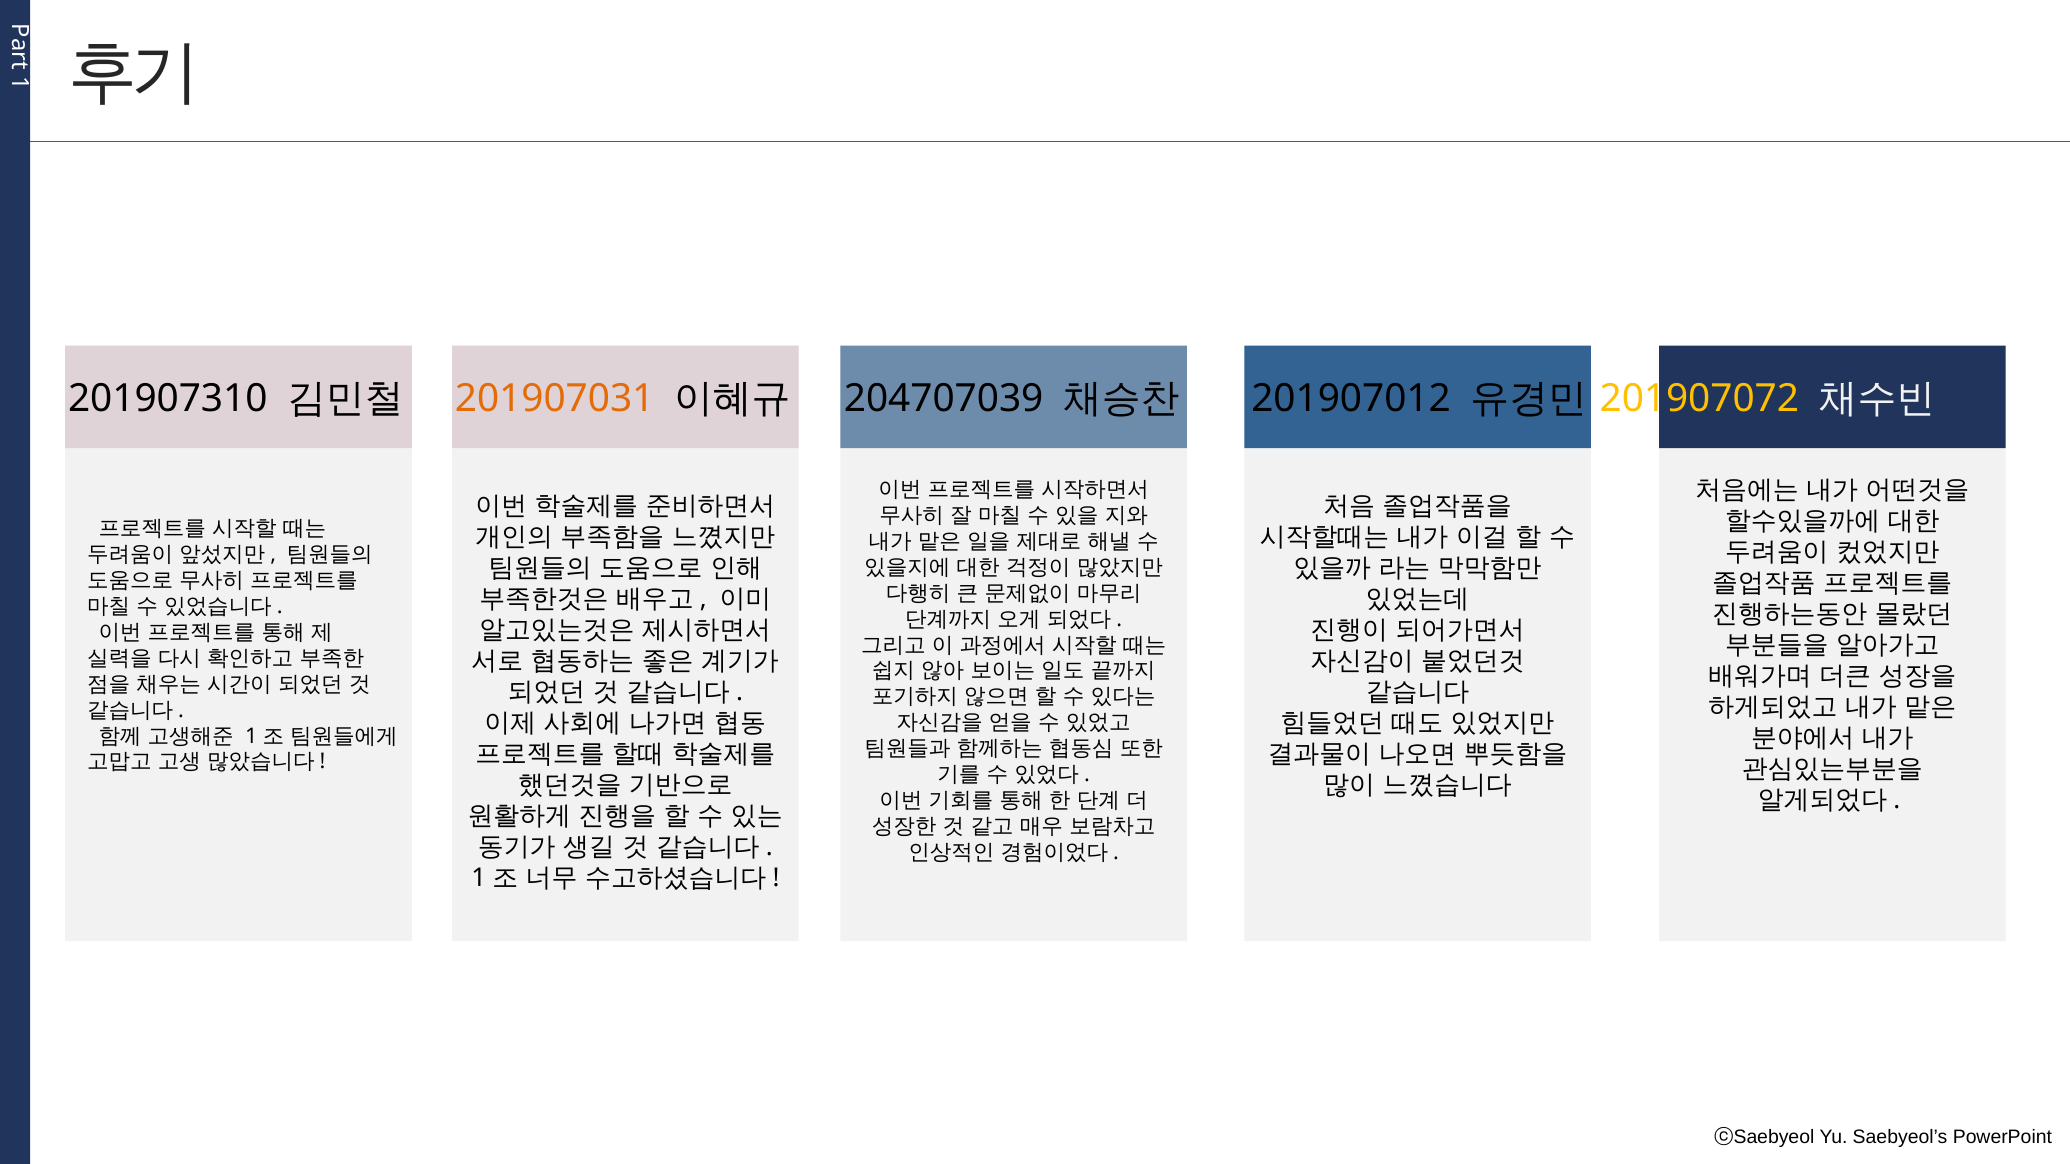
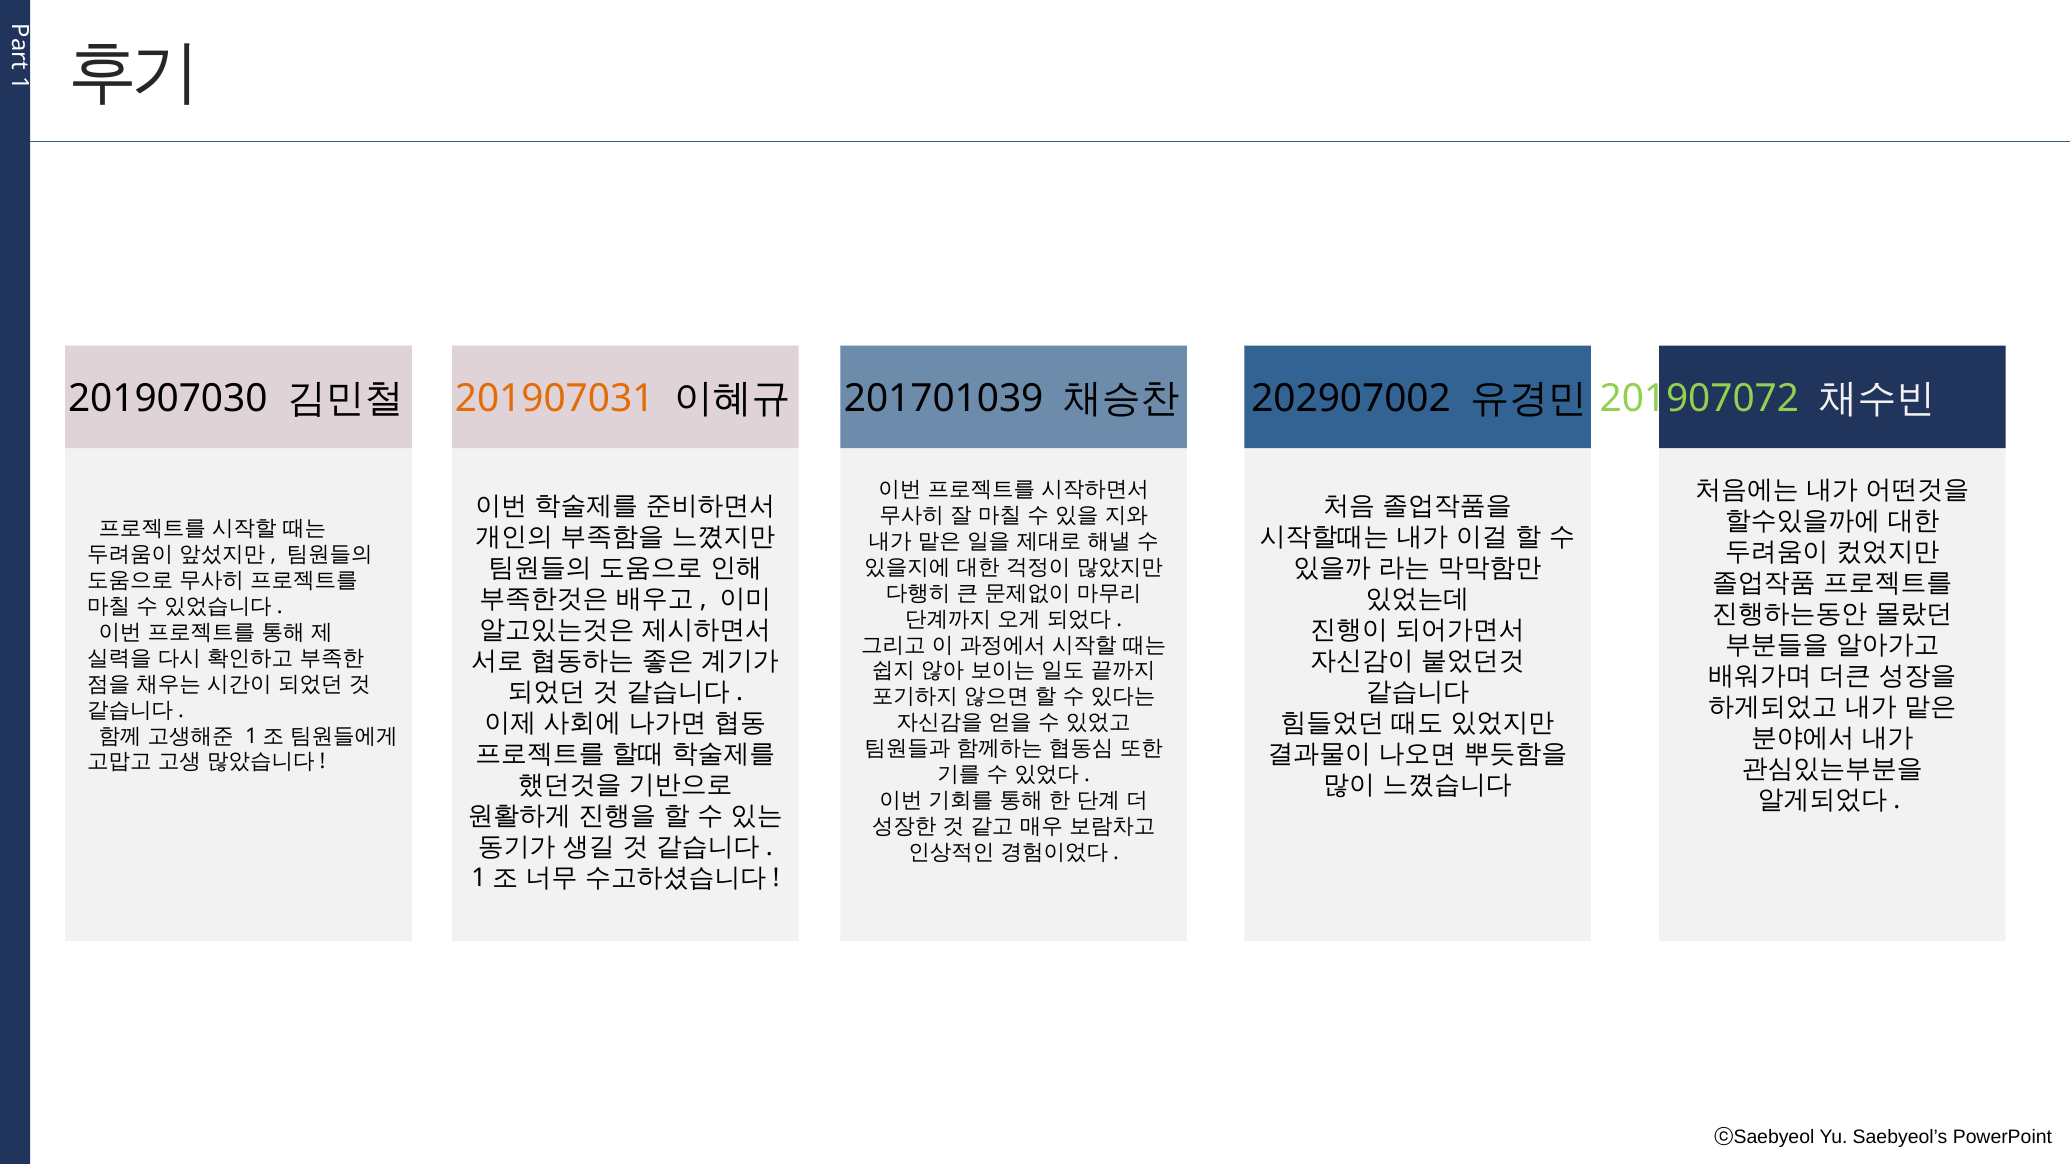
201907310: 201907310 -> 201907030 (168, 399)
204707039: 204707039 -> 201701039 (944, 399)
201907012: 201907012 -> 202907002 (1351, 399)
201907072 colour: yellow -> light green (1699, 399)
